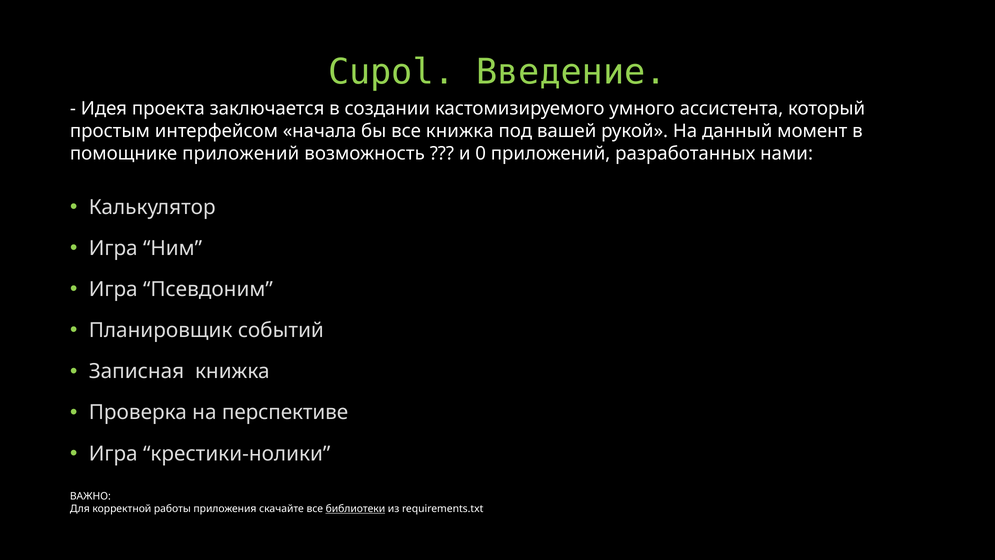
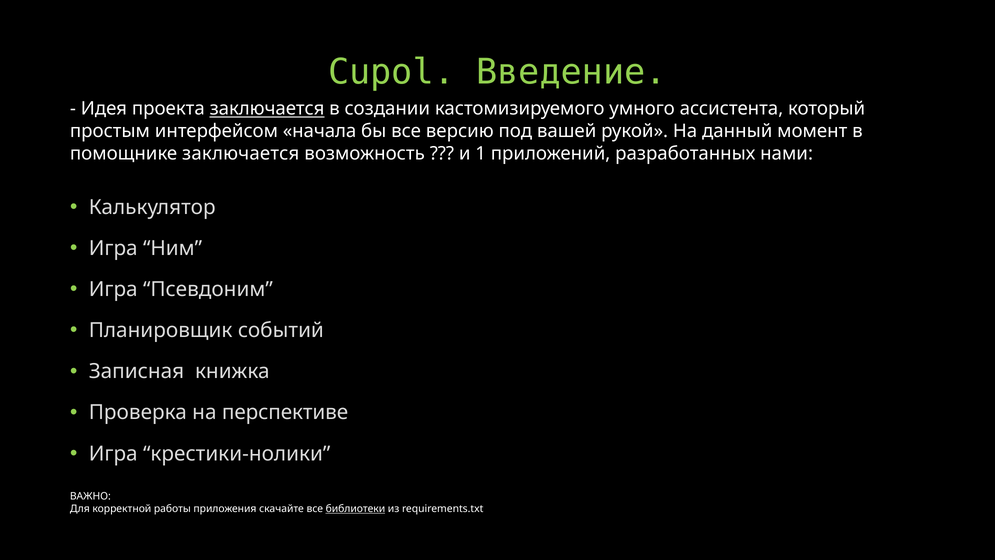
заключается underline: none -> present (267, 109)
все книжка: книжка -> версию (460, 131)
помощнике приложений: приложений -> заключается (241, 154)
0: 0 -> 1 (481, 154)
